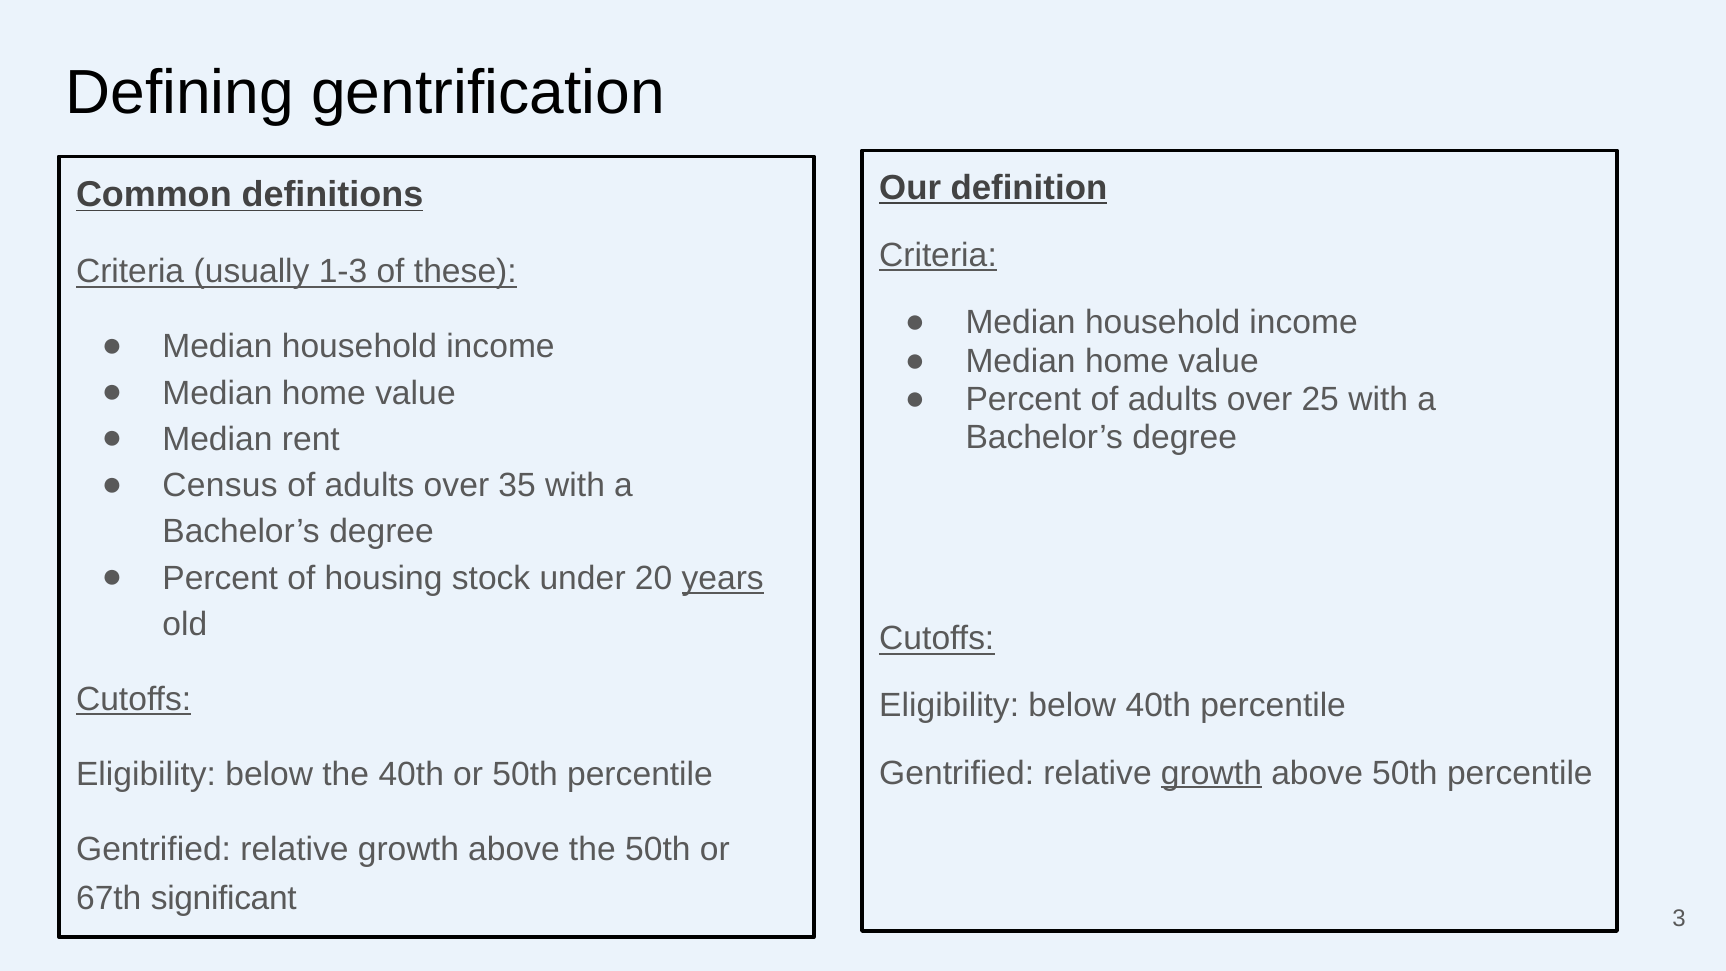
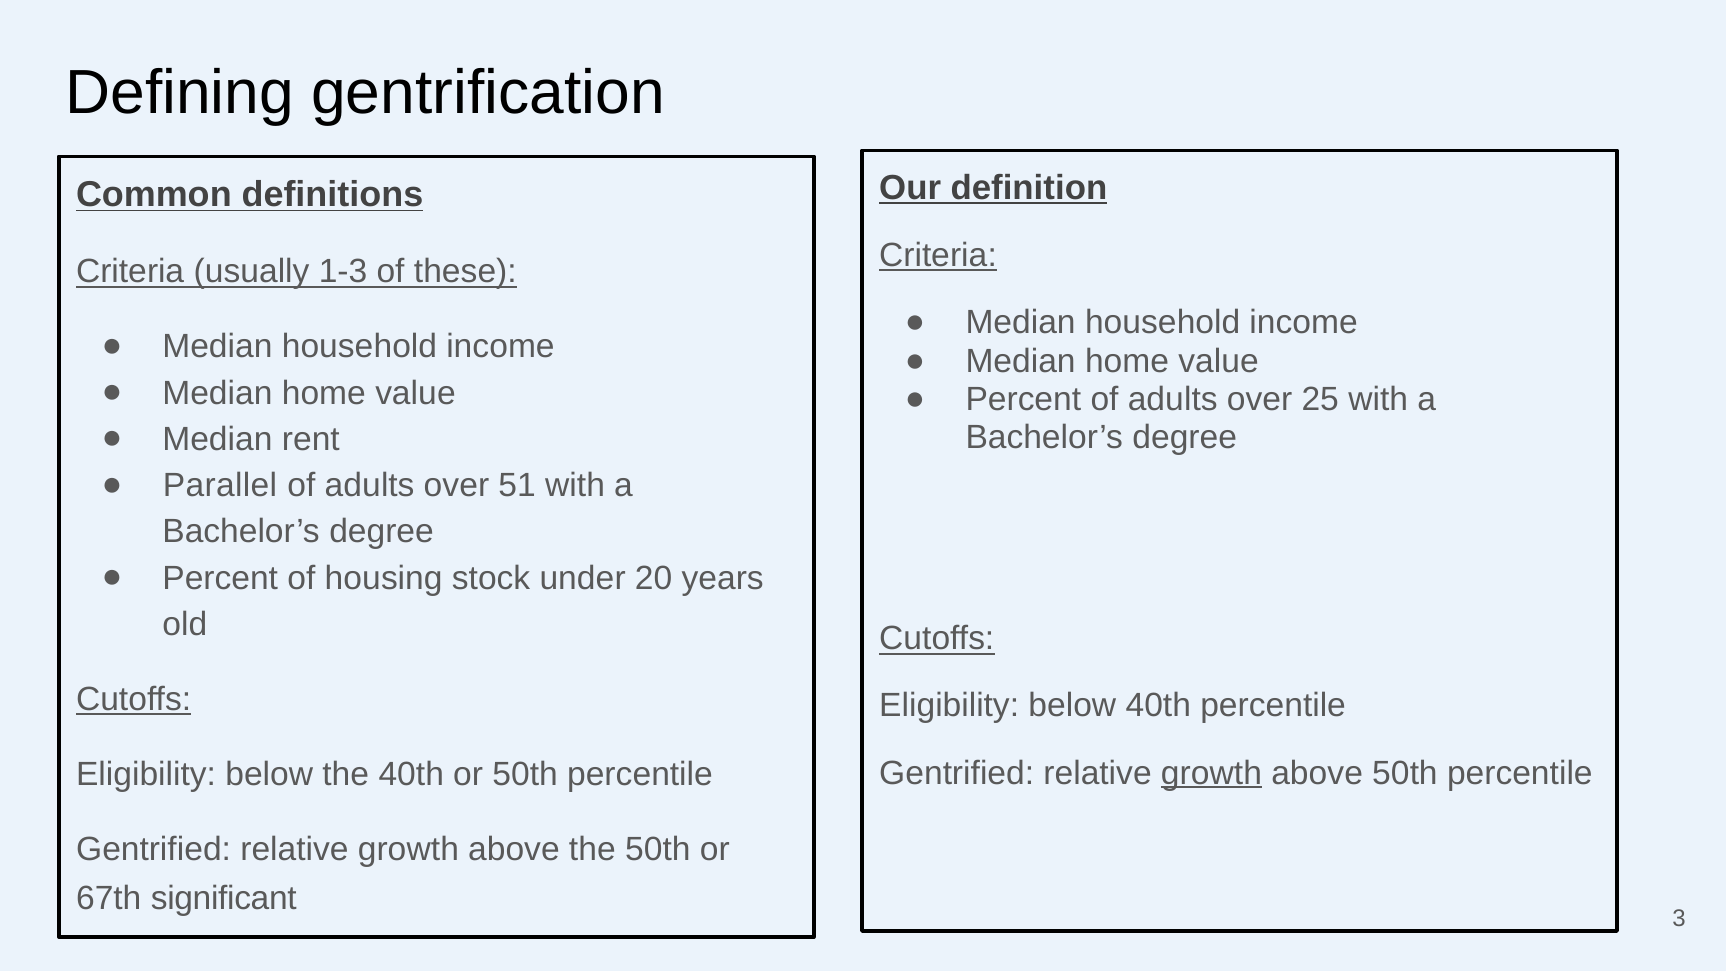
Census: Census -> Parallel (220, 486)
35: 35 -> 51 (517, 486)
years underline: present -> none (723, 578)
